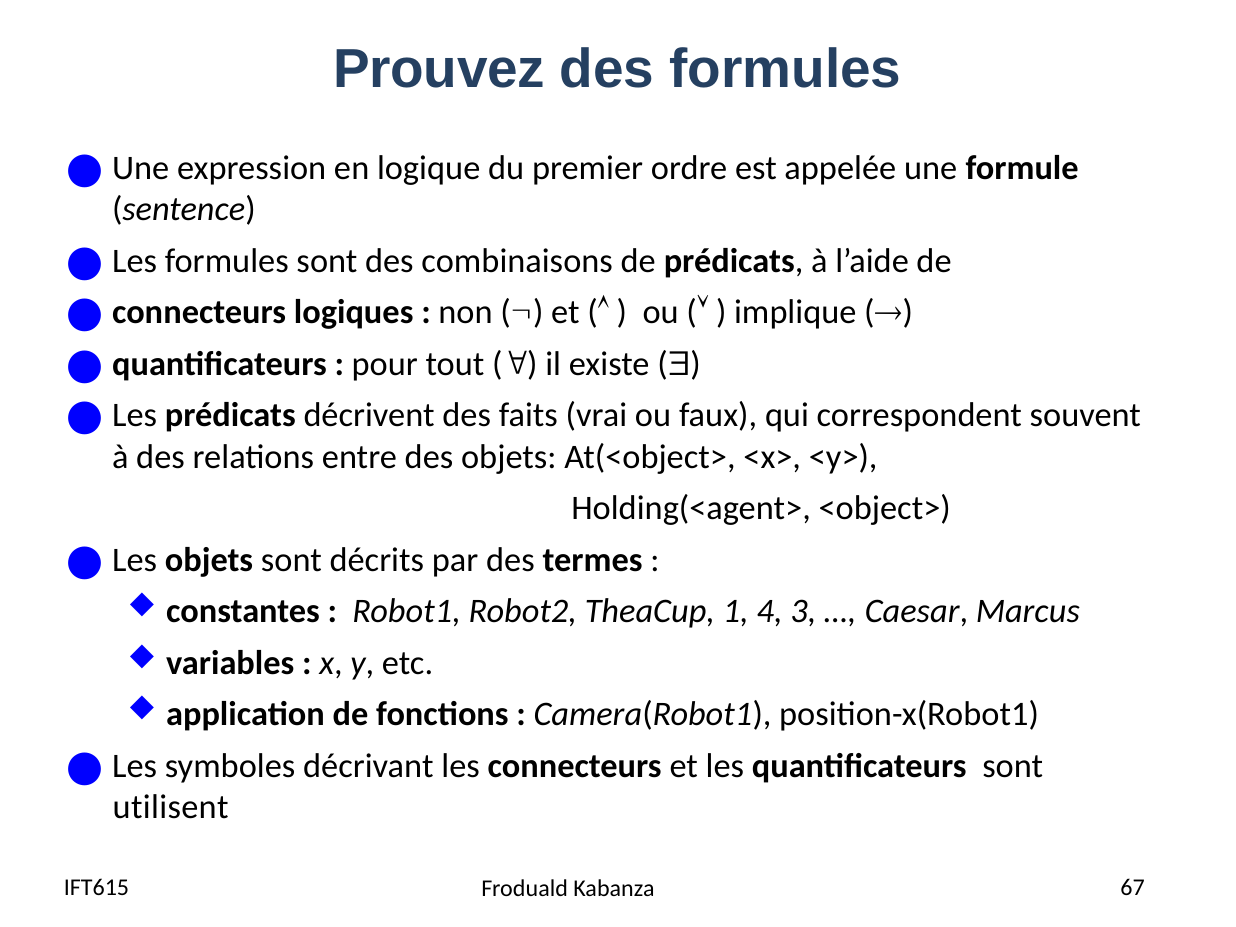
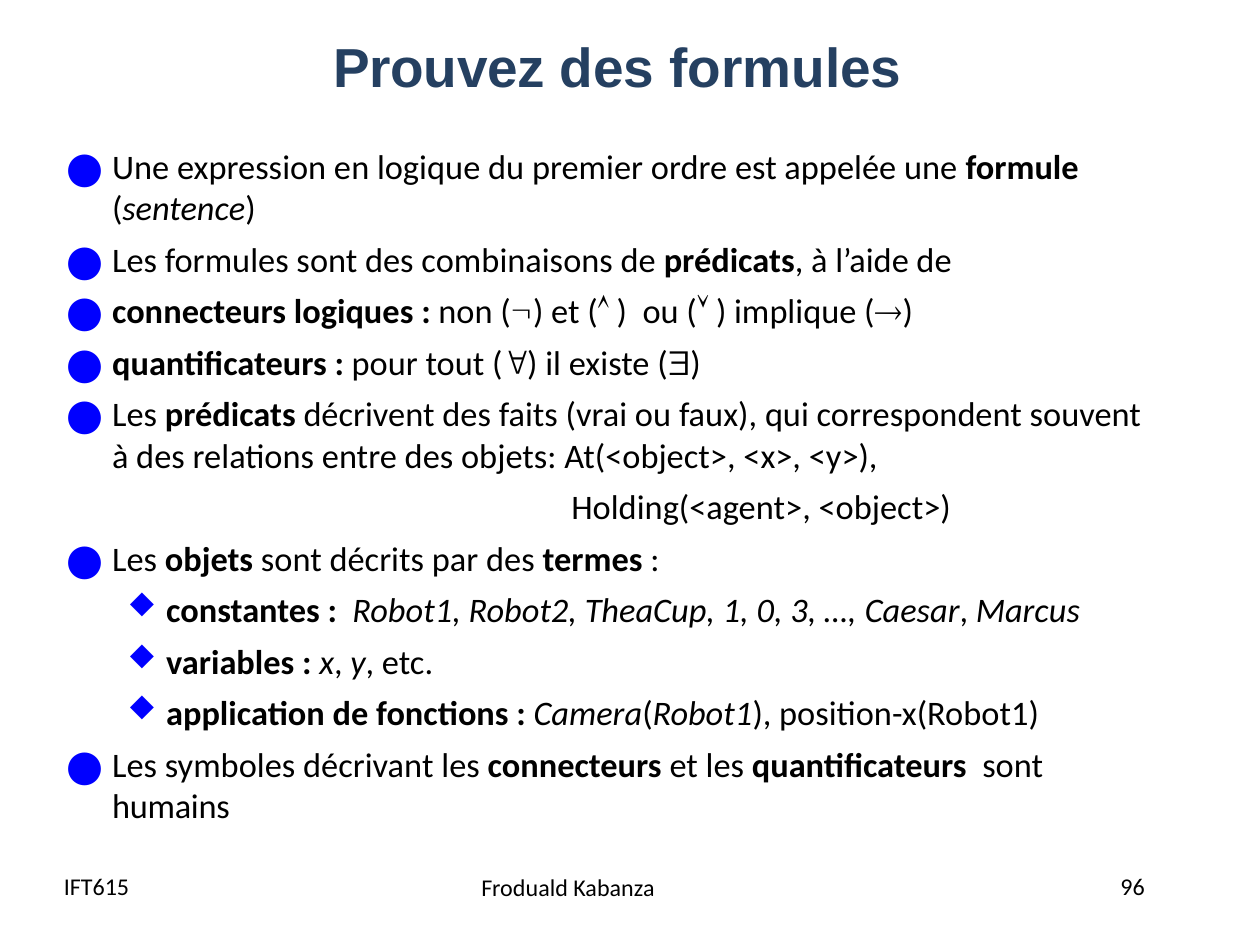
4: 4 -> 0 (770, 611)
utilisent: utilisent -> humains (171, 807)
67: 67 -> 96 (1133, 888)
